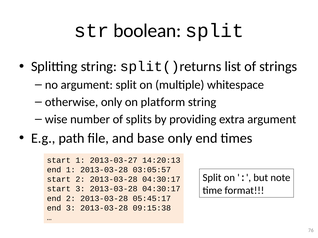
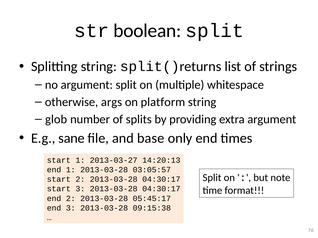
otherwise only: only -> args (112, 102)
wise: wise -> glob (56, 120)
path: path -> sane (72, 138)
